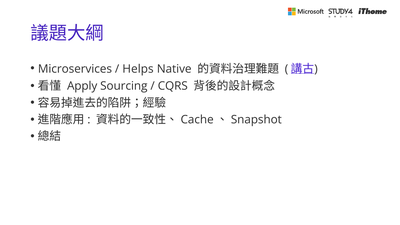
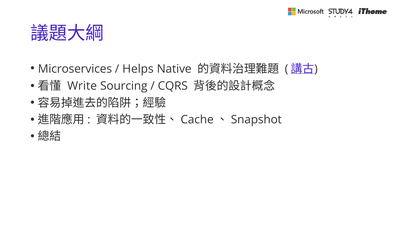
Apply: Apply -> Write (82, 86)
